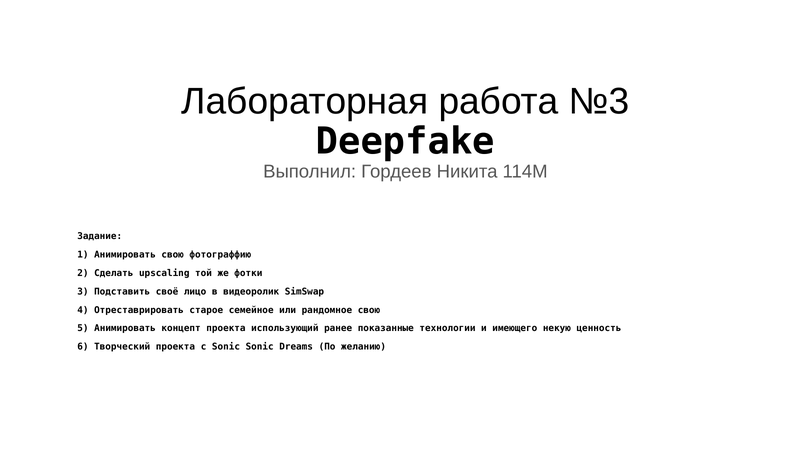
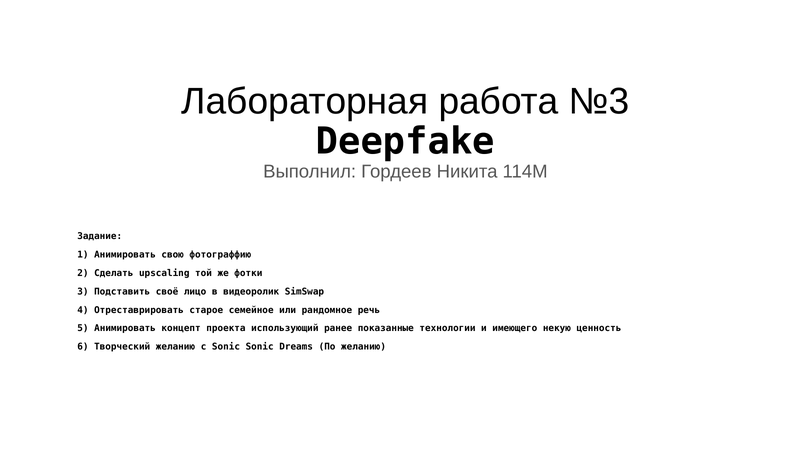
рандомное свою: свою -> речь (369, 310)
Творческий проекта: проекта -> желанию (175, 347)
